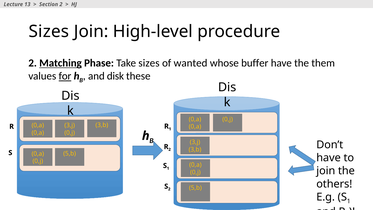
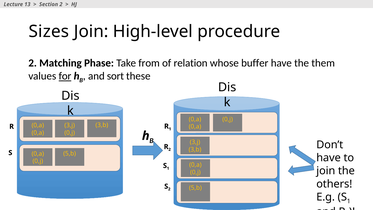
Matching underline: present -> none (61, 63)
Take sizes: sizes -> from (149, 63)
wanted: wanted -> relation (191, 63)
disk: disk -> sort (115, 76)
